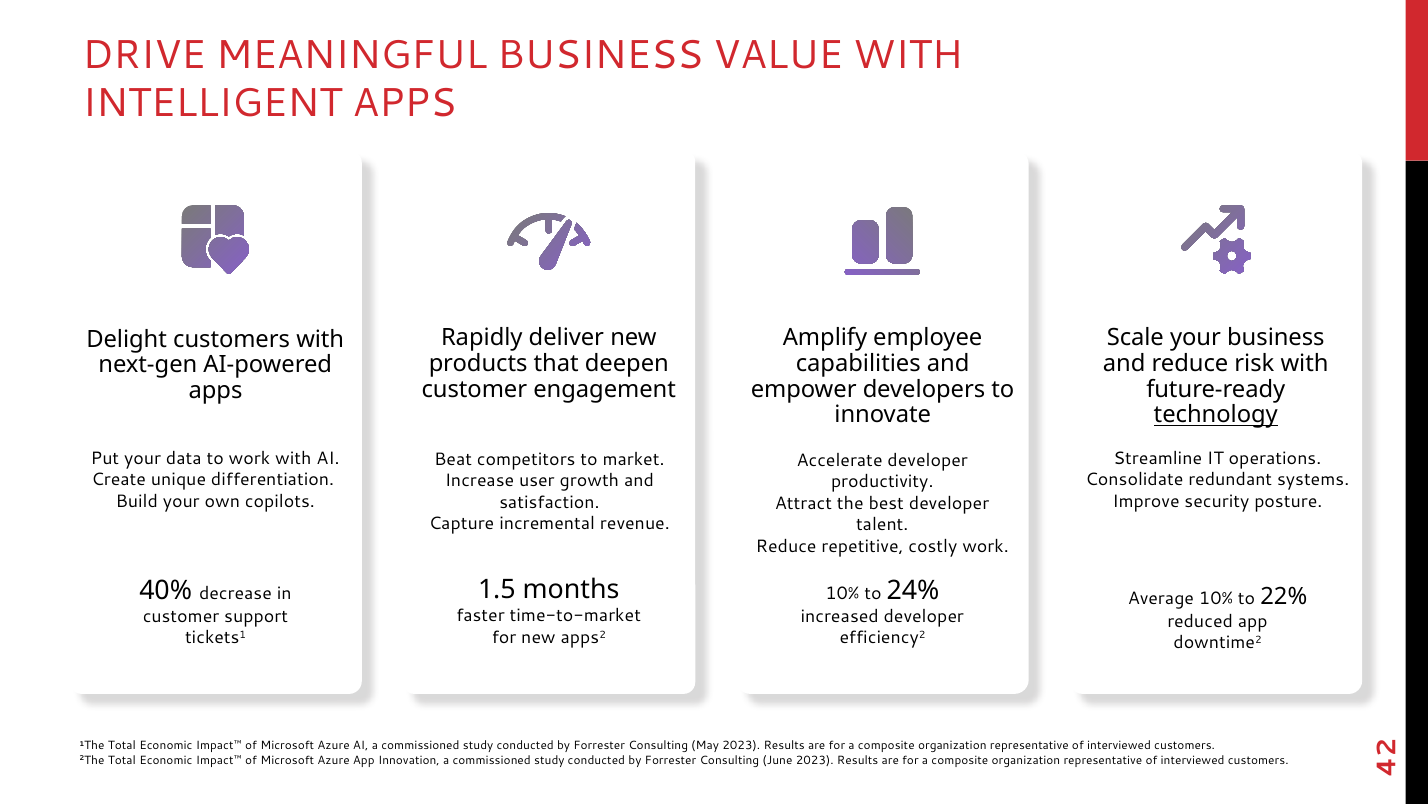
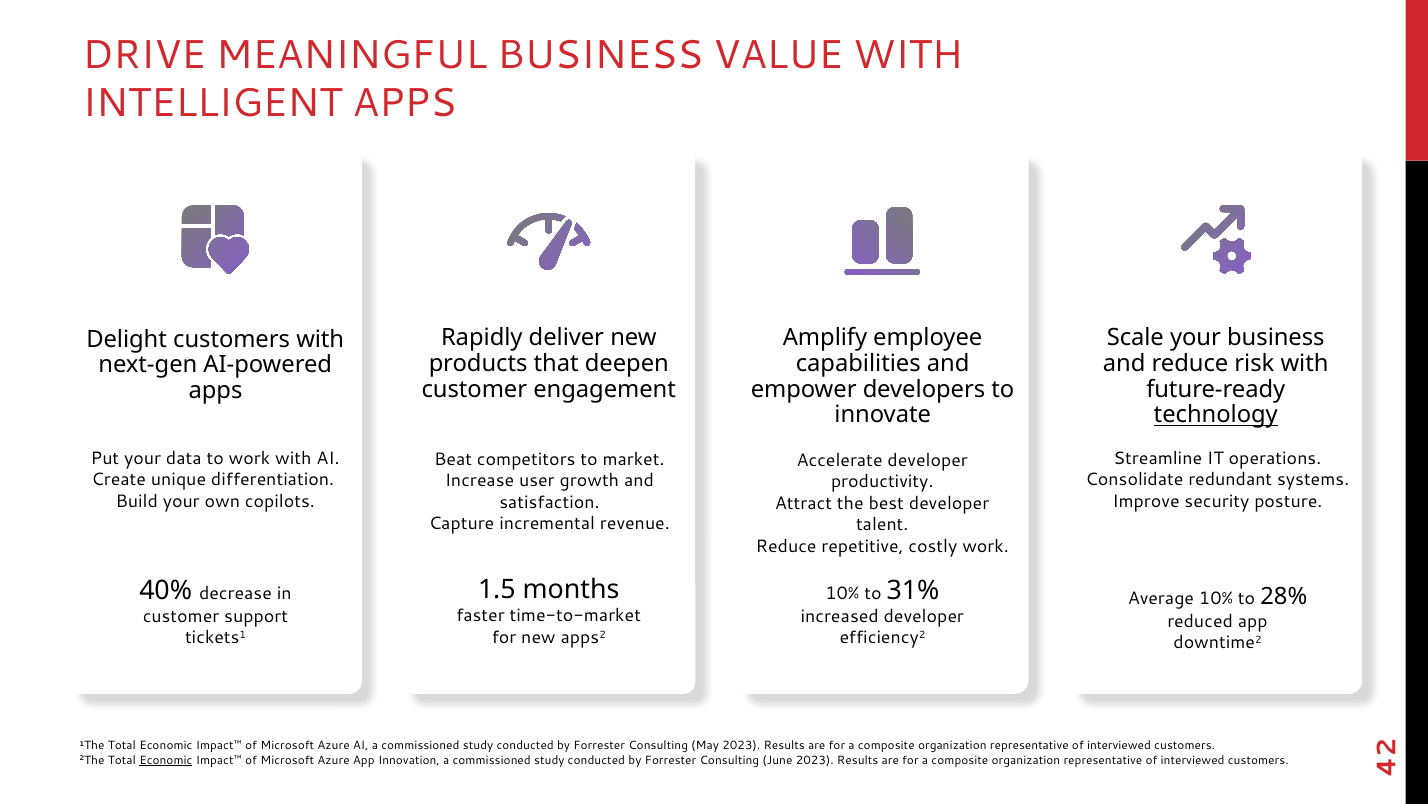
24%: 24% -> 31% (913, 590)
22%: 22% -> 28% (1284, 596)
Economic underline: none -> present (166, 760)
